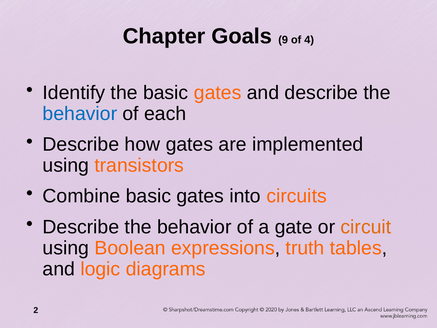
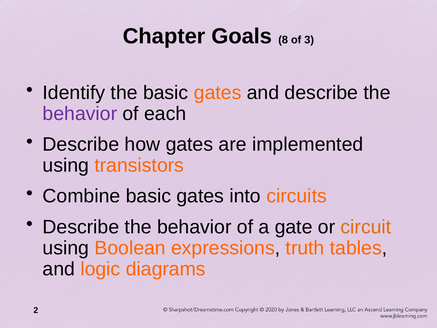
9: 9 -> 8 (283, 40)
4: 4 -> 3 (309, 40)
behavior colour: blue -> purple (80, 114)
